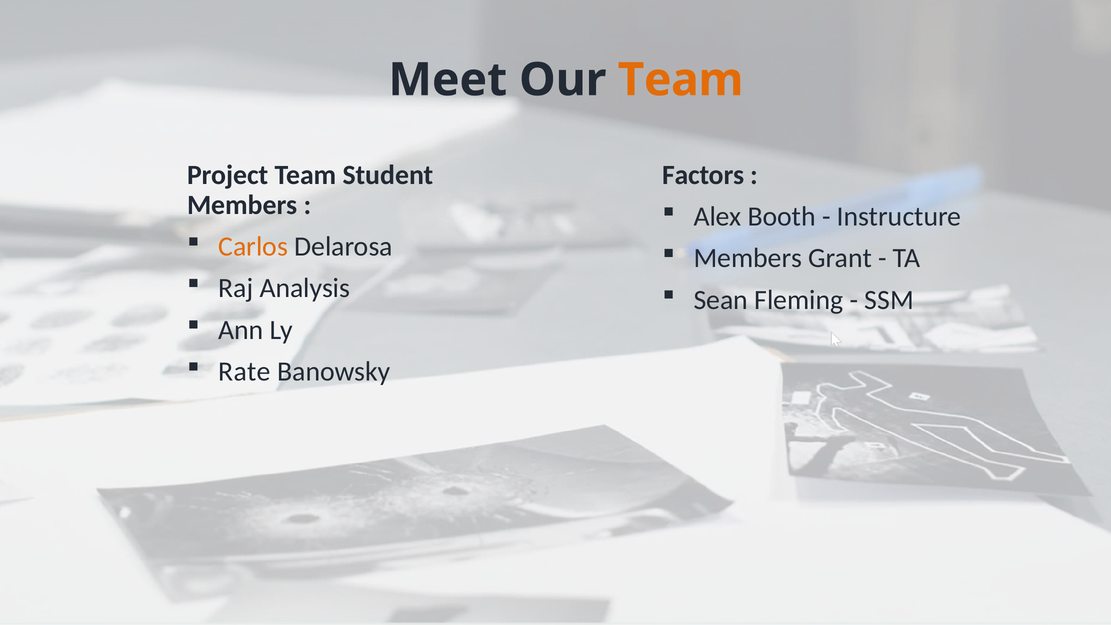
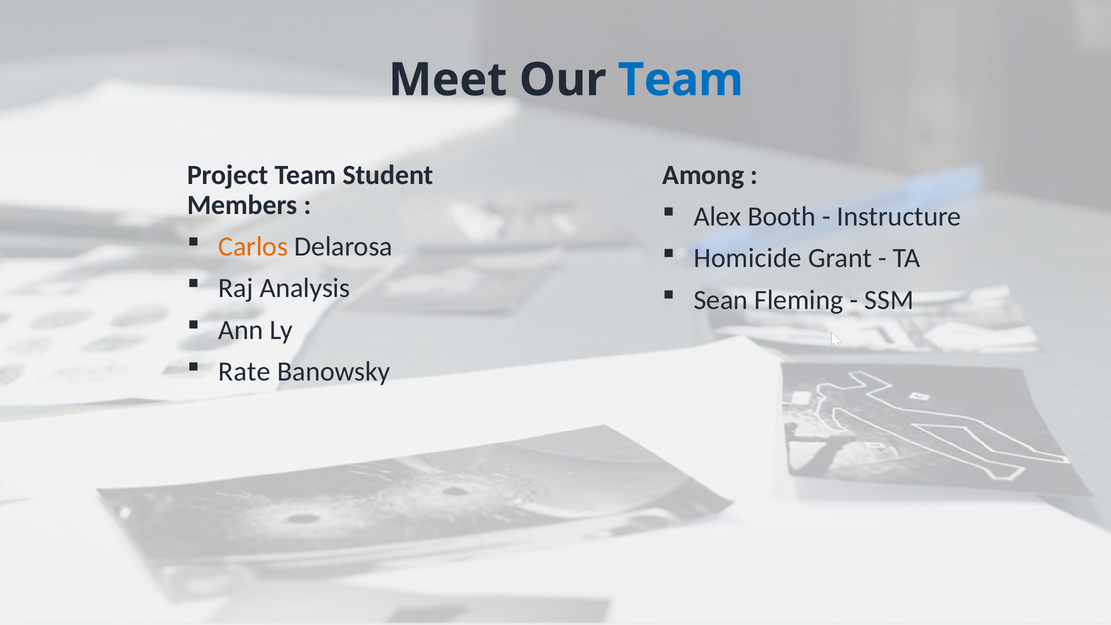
Team colour: orange -> blue (681, 80)
Factors: Factors -> Among (703, 175)
Members: Members -> Homicide (748, 258)
